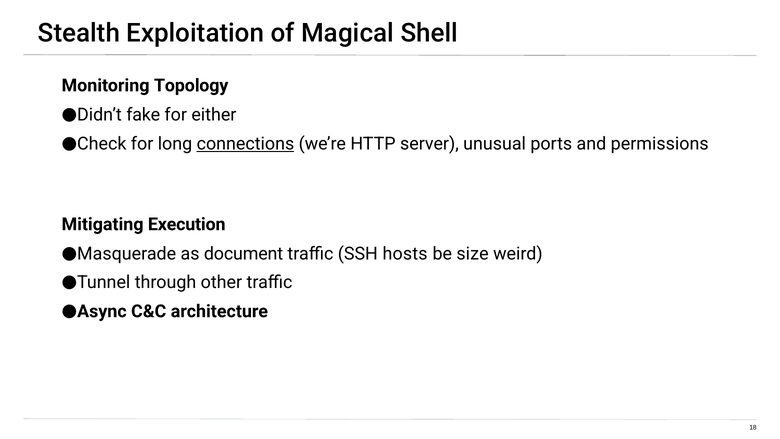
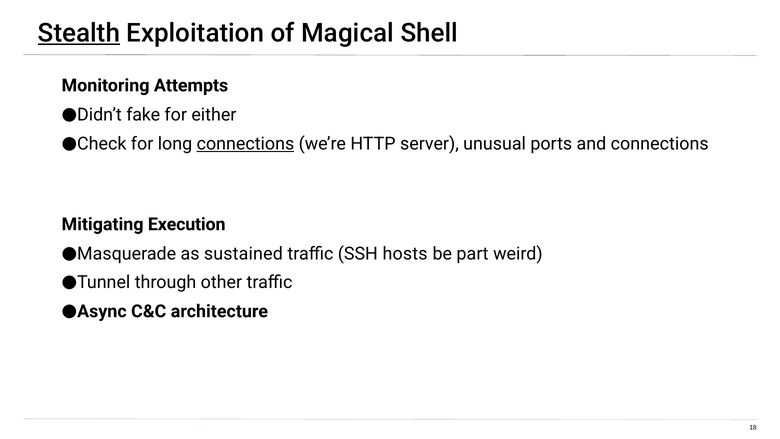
Stealth underline: none -> present (79, 33)
Topology: Topology -> Attempts (191, 85)
and permissions: permissions -> connections (660, 144)
document: document -> sustained (243, 254)
size: size -> part (472, 254)
